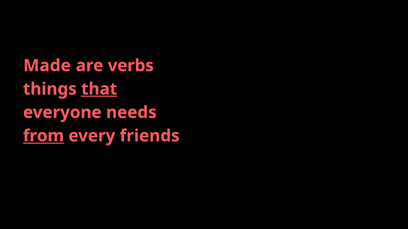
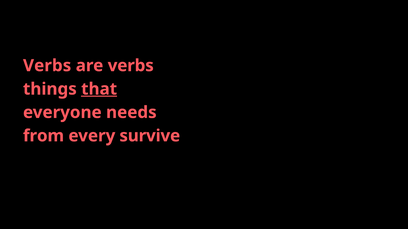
Made: Made -> Verbs (47, 66)
from underline: present -> none (44, 136)
friends: friends -> survive (150, 136)
